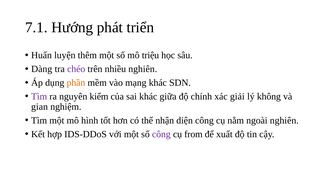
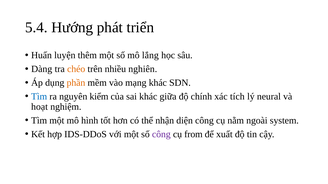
7.1: 7.1 -> 5.4 (36, 28)
triệu: triệu -> lắng (150, 55)
chéo colour: purple -> orange (76, 69)
Tìm colour: purple -> blue (39, 97)
giải: giải -> tích (237, 97)
không: không -> neural (269, 97)
gian: gian -> hoạt (40, 107)
ngoài nghiên: nghiên -> system (284, 121)
